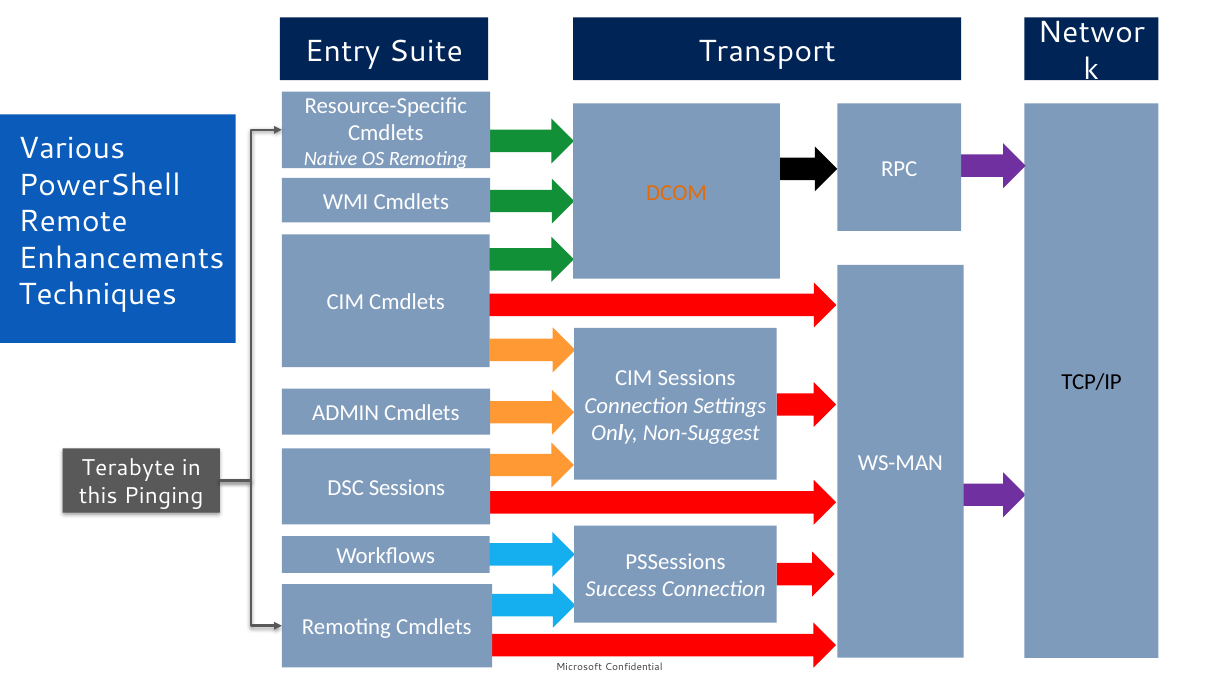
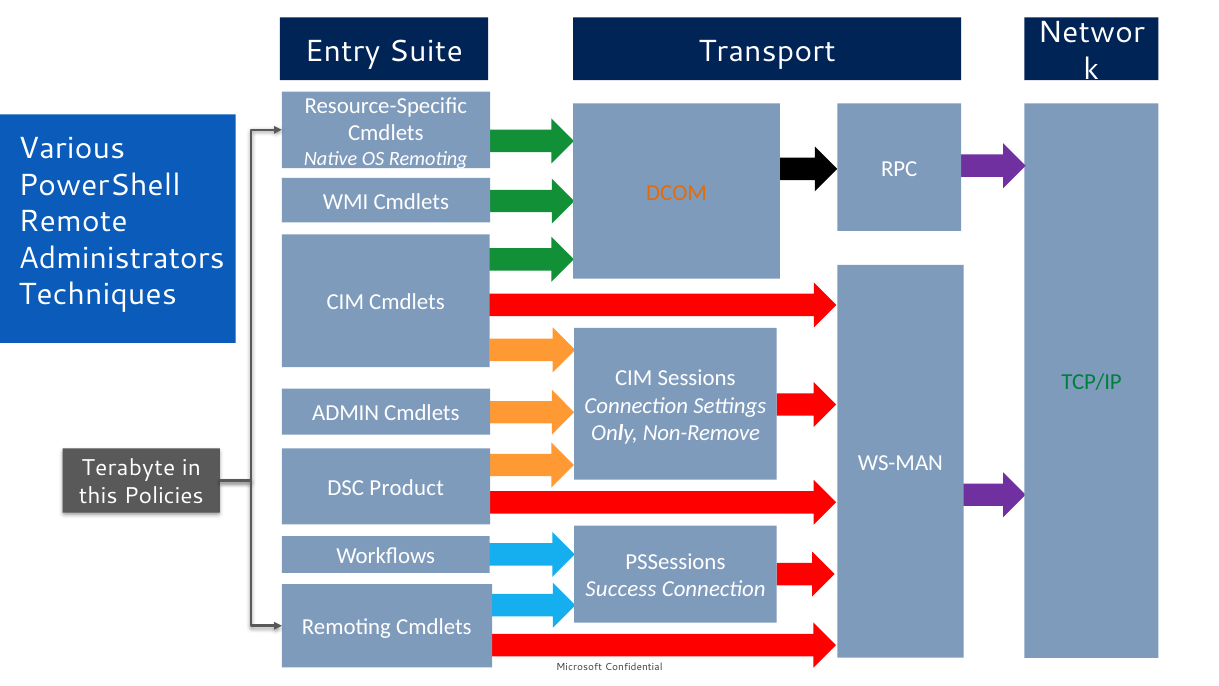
Enhancements: Enhancements -> Administrators (122, 258)
TCP/IP colour: black -> green (1091, 382)
Non-Suggest: Non-Suggest -> Non-Remove (701, 433)
DSC Sessions: Sessions -> Product (407, 488)
Pinging: Pinging -> Policies (164, 496)
